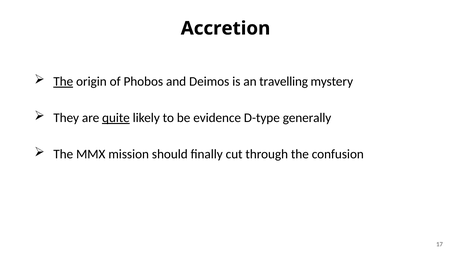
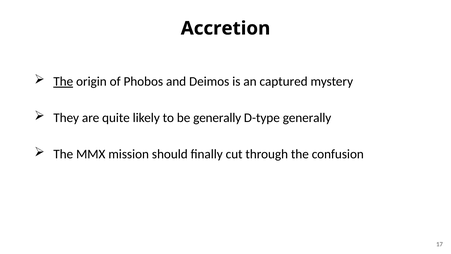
travelling: travelling -> captured (284, 81)
quite underline: present -> none (116, 118)
be evidence: evidence -> generally (217, 118)
